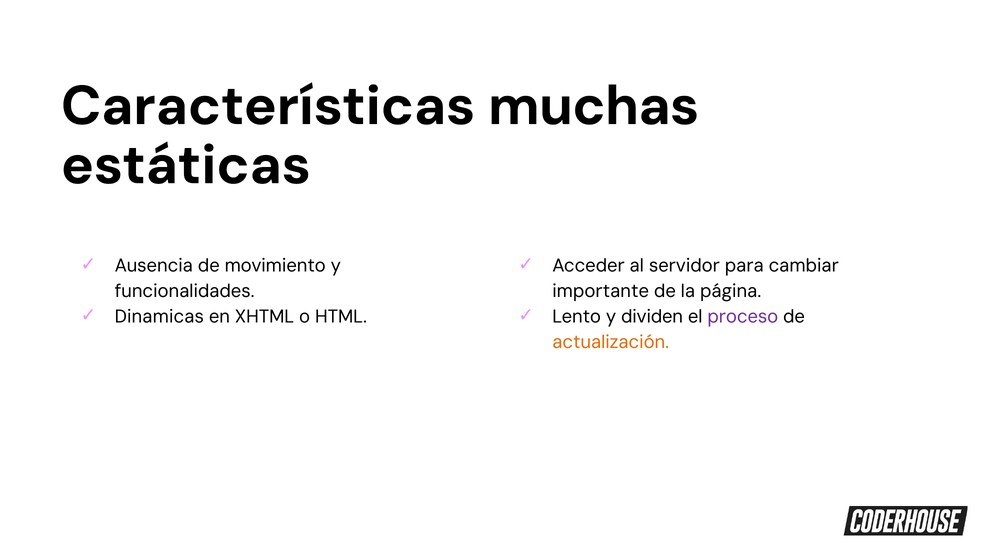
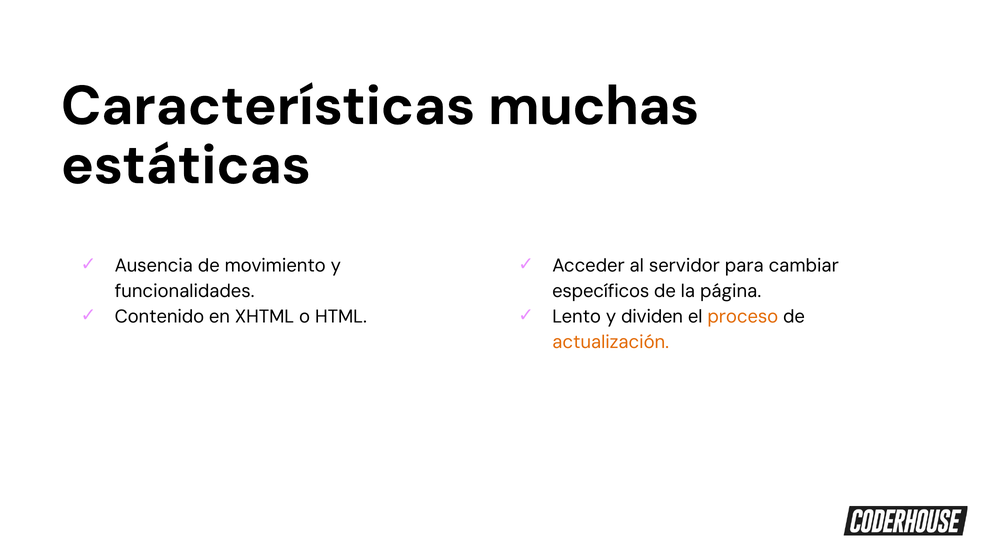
importante: importante -> específicos (601, 291)
Dinamicas: Dinamicas -> Contenido (159, 317)
proceso colour: purple -> orange (743, 317)
